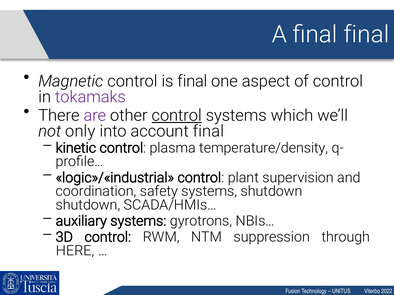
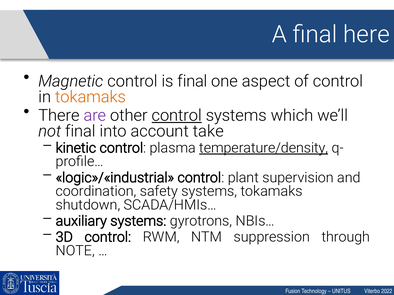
final final: final -> here (366, 34)
tokamaks colour: purple -> orange (91, 97)
not only: only -> final (80, 131)
account final: final -> take (208, 131)
temperature/density underline: none -> present (264, 148)
systems shutdown: shutdown -> tokamaks (272, 192)
HERE: HERE -> NOTE (75, 251)
